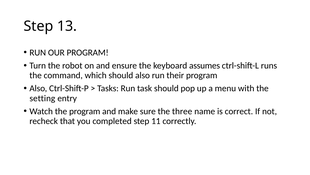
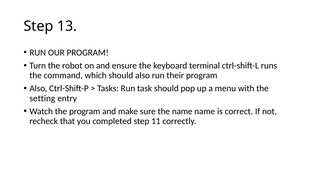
assumes: assumes -> terminal (205, 65)
the three: three -> name (182, 111)
